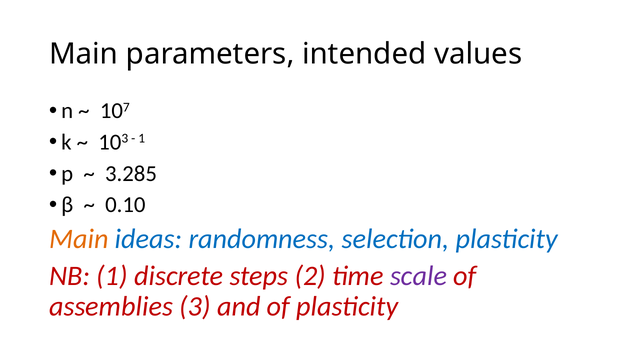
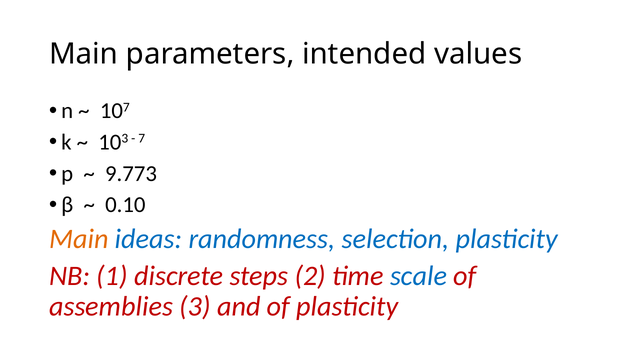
1: 1 -> 7 (142, 139)
3.285: 3.285 -> 9.773 (131, 174)
scale colour: purple -> blue (419, 276)
